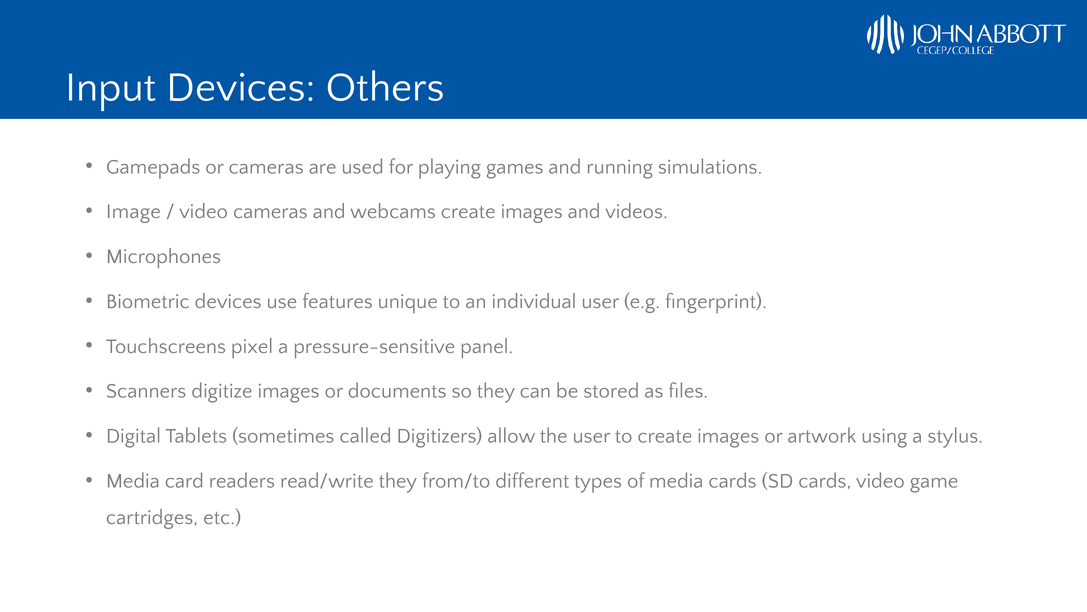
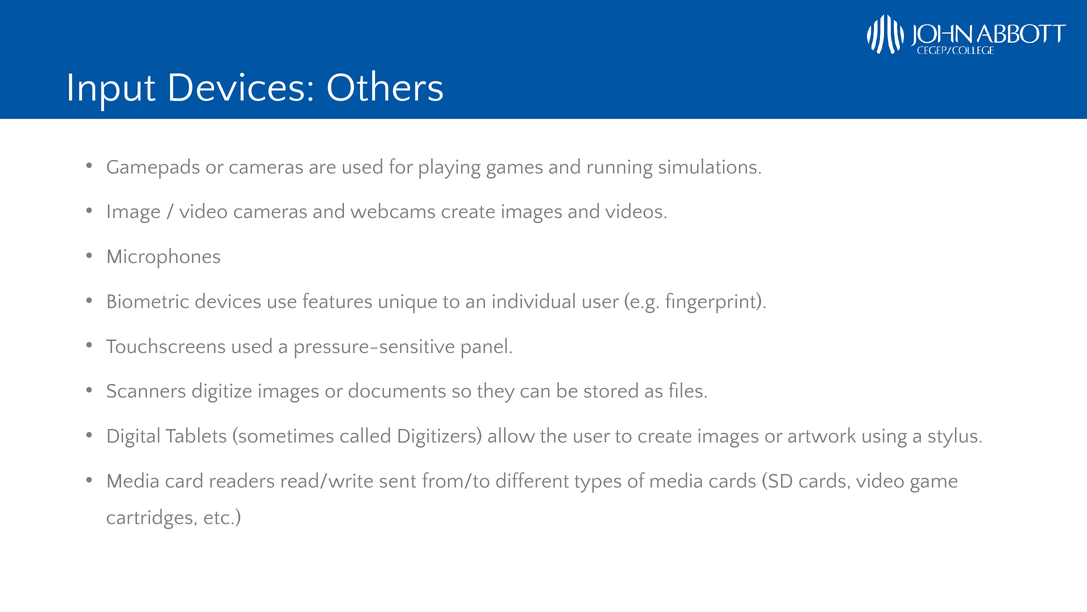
Touchscreens pixel: pixel -> used (252, 346)
read/write they: they -> sent (398, 480)
